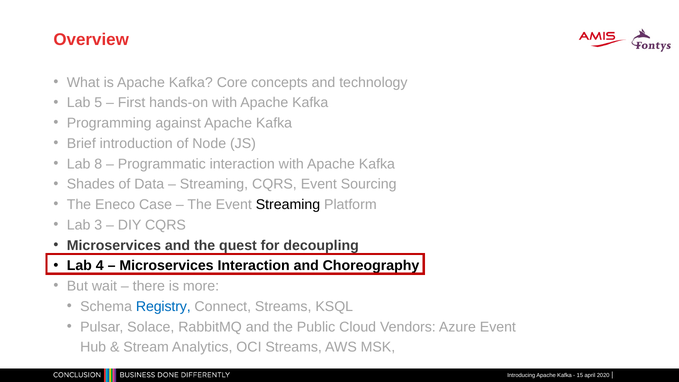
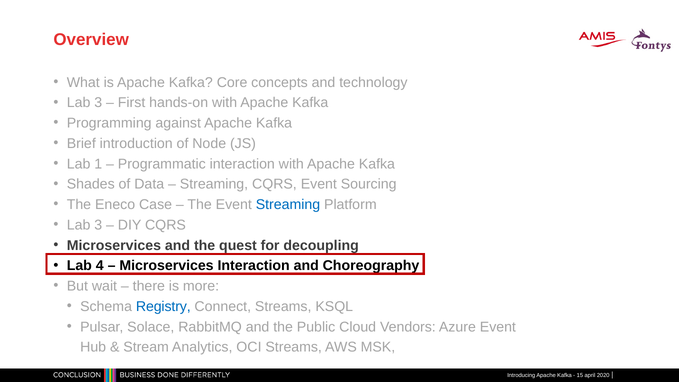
5: 5 -> 3 (98, 103)
8: 8 -> 1 (98, 164)
Streaming colour: black -> blue (288, 205)
